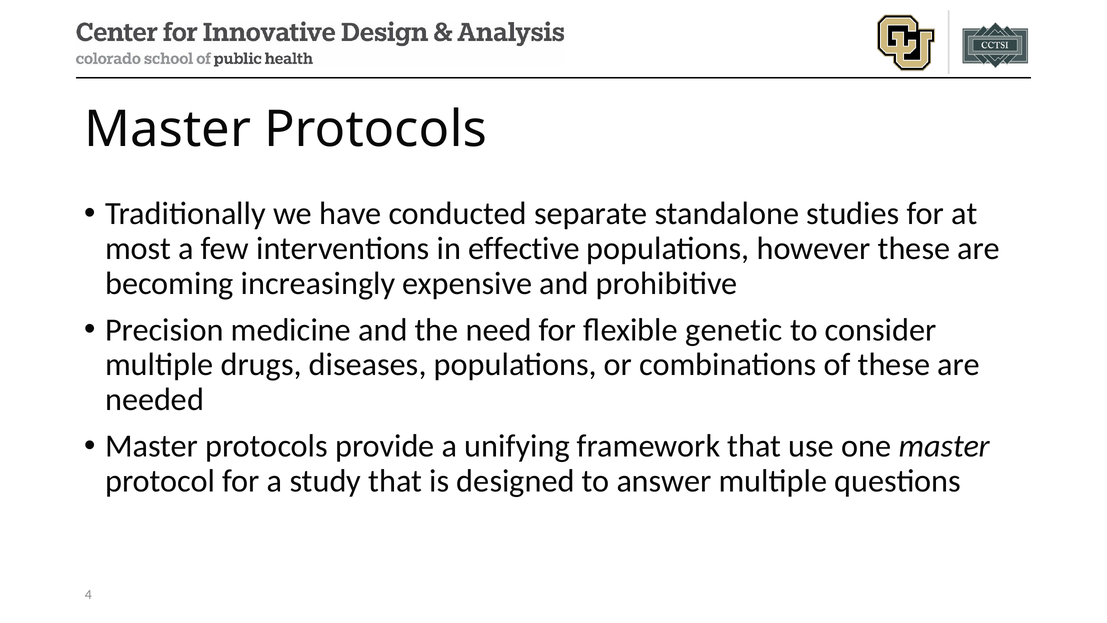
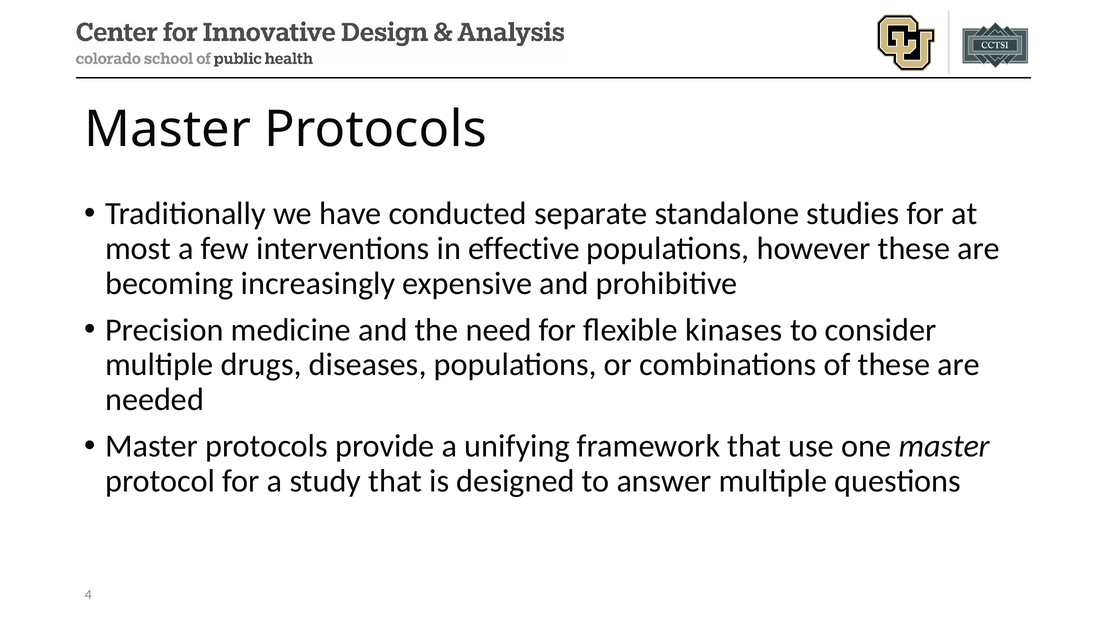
genetic: genetic -> kinases (734, 330)
